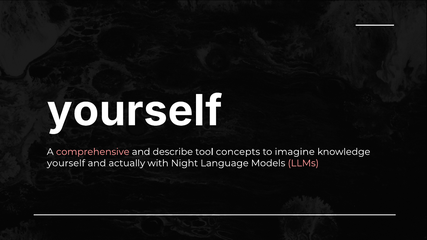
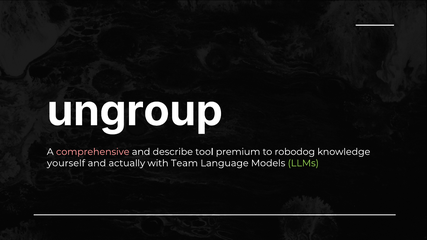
yourself: yourself -> ungroup (135, 111)
concepts: concepts -> premium (238, 152)
imagine: imagine -> robodog (295, 152)
Night: Night -> Team (184, 163)
LLMs colour: pink -> light green (303, 163)
